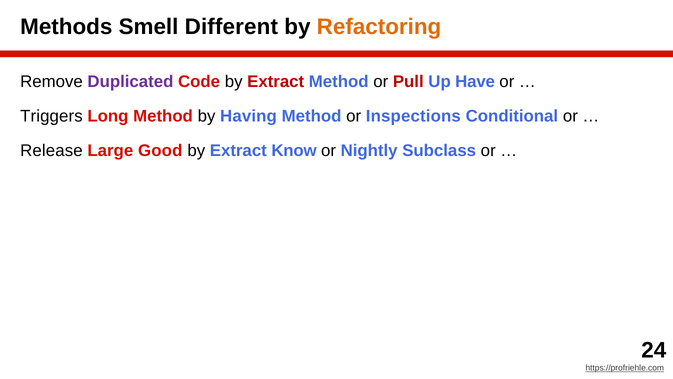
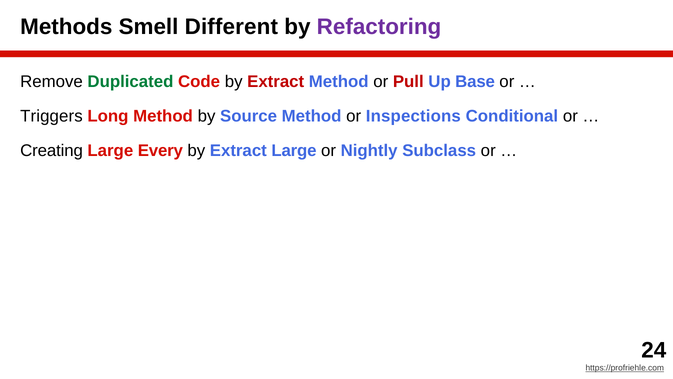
Refactoring colour: orange -> purple (379, 27)
Duplicated colour: purple -> green (130, 82)
Have: Have -> Base (475, 82)
Having: Having -> Source (249, 116)
Release: Release -> Creating (52, 150)
Good: Good -> Every (160, 150)
Extract Know: Know -> Large (294, 150)
